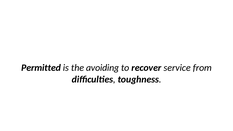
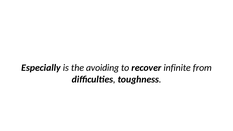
Permitted: Permitted -> Especially (41, 68)
service: service -> infinite (177, 68)
